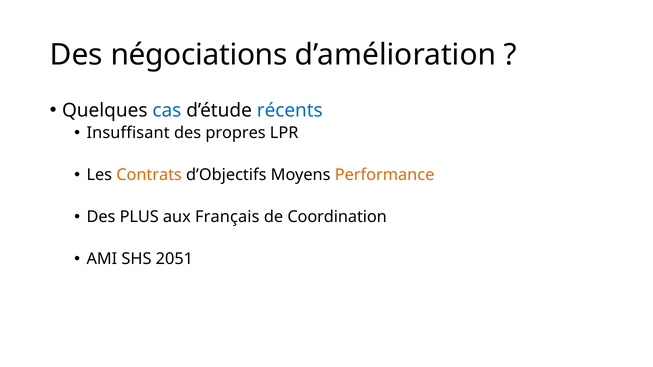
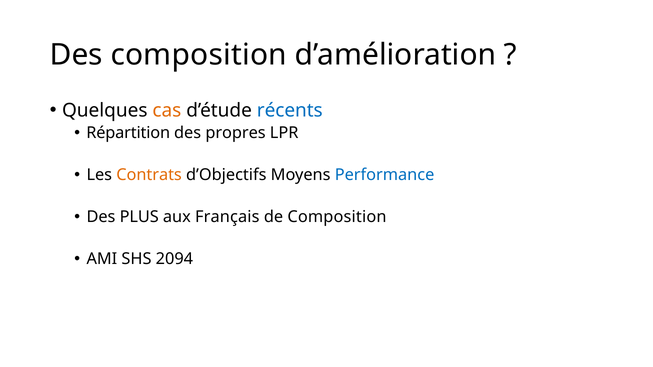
Des négociations: négociations -> composition (199, 55)
cas colour: blue -> orange (167, 110)
Insuffisant: Insuffisant -> Répartition (128, 133)
Performance colour: orange -> blue (385, 175)
de Coordination: Coordination -> Composition (337, 217)
2051: 2051 -> 2094 (174, 259)
